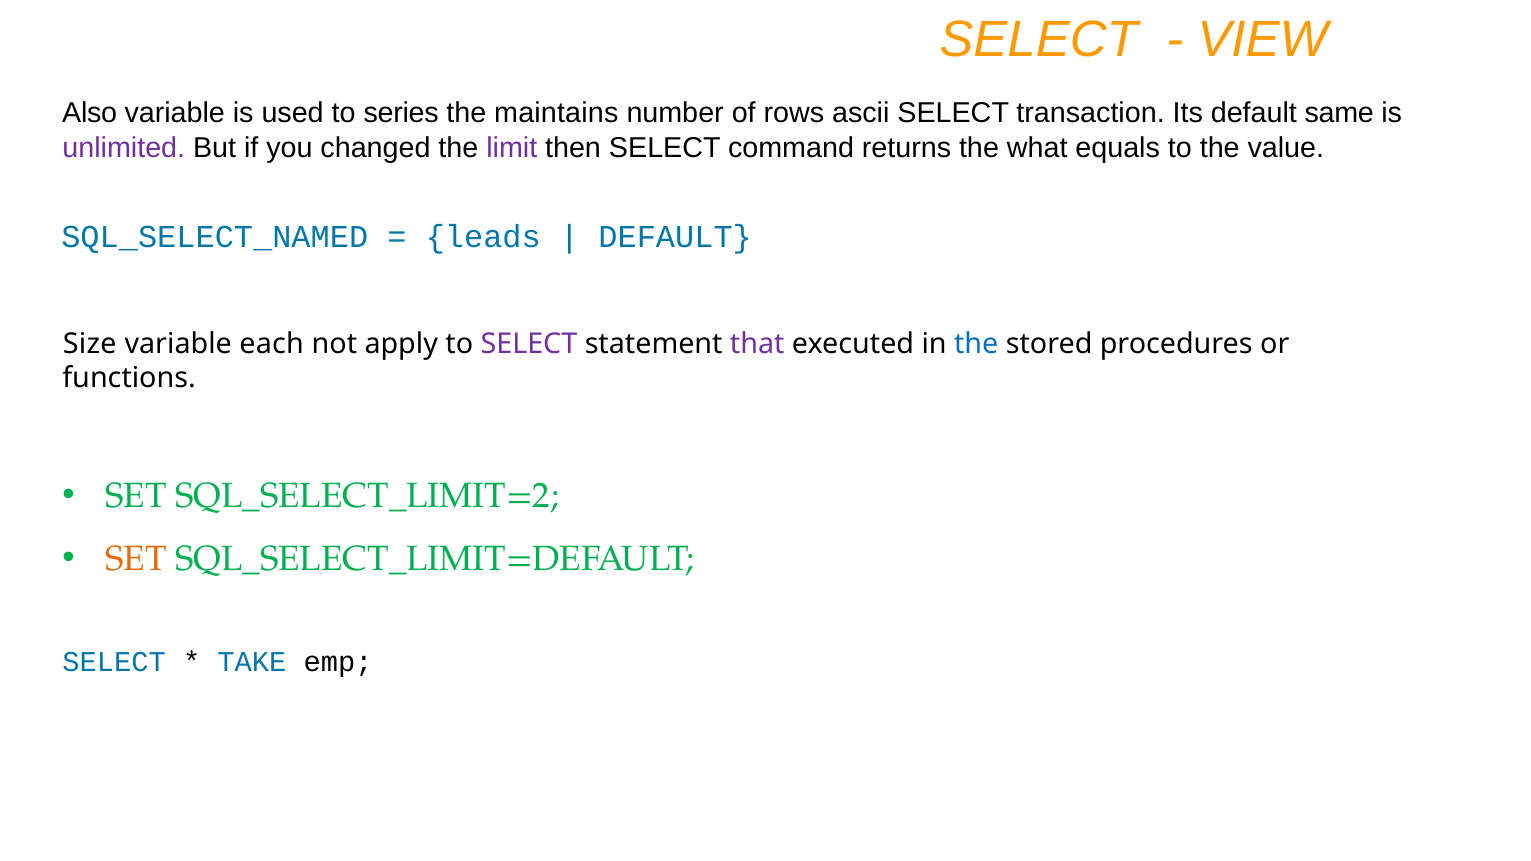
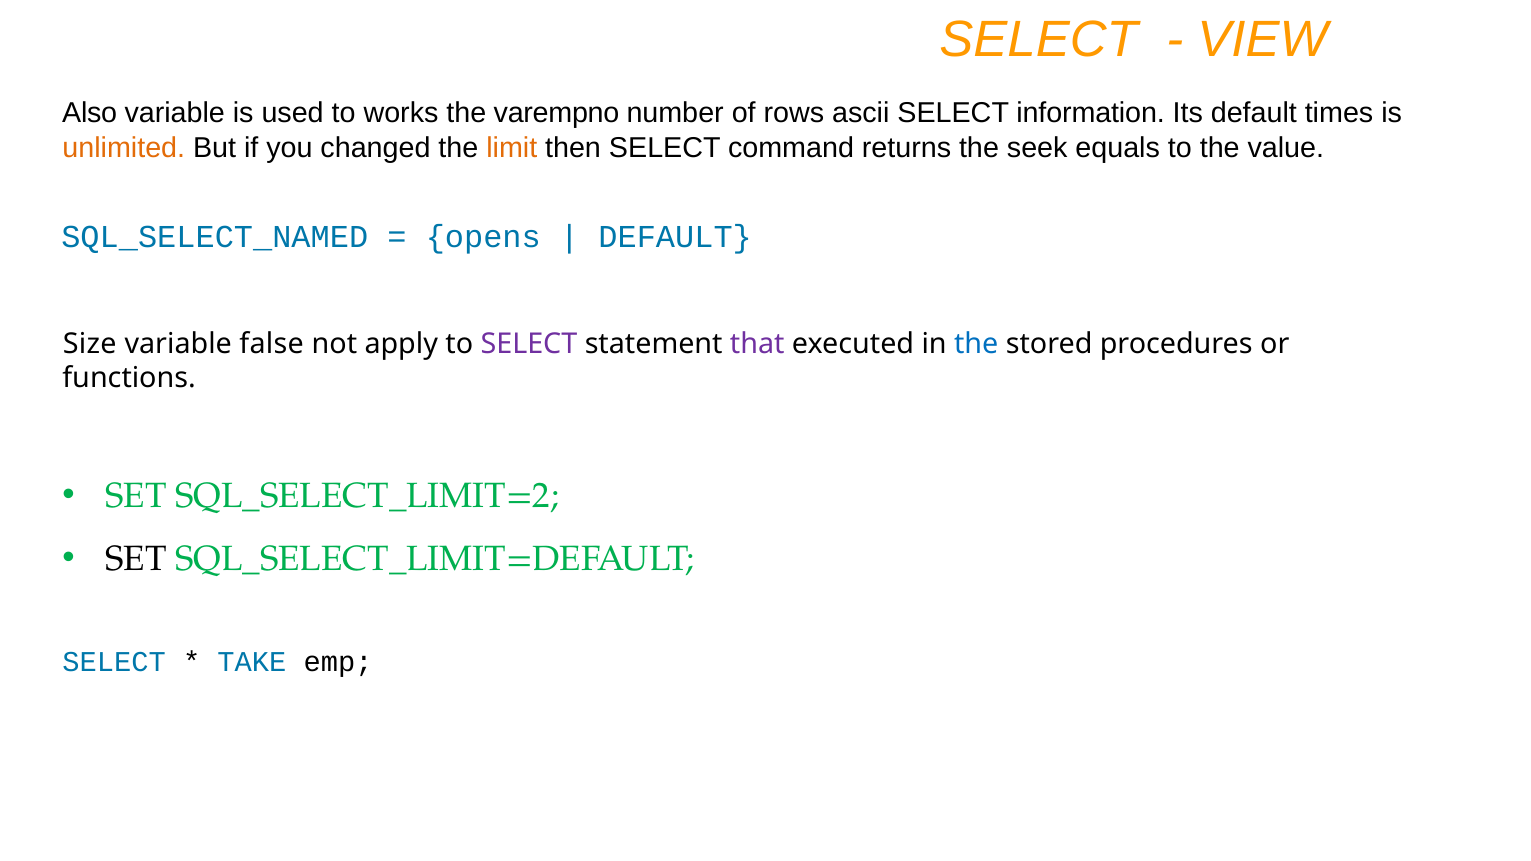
series: series -> works (401, 113)
maintains: maintains -> varempno (557, 113)
transaction: transaction -> information (1091, 113)
same: same -> times (1339, 113)
unlimited colour: purple -> orange (124, 148)
limit colour: purple -> orange (512, 148)
what: what -> seek (1037, 148)
leads: leads -> opens (483, 237)
each: each -> false (272, 344)
SET colour: orange -> black (136, 559)
